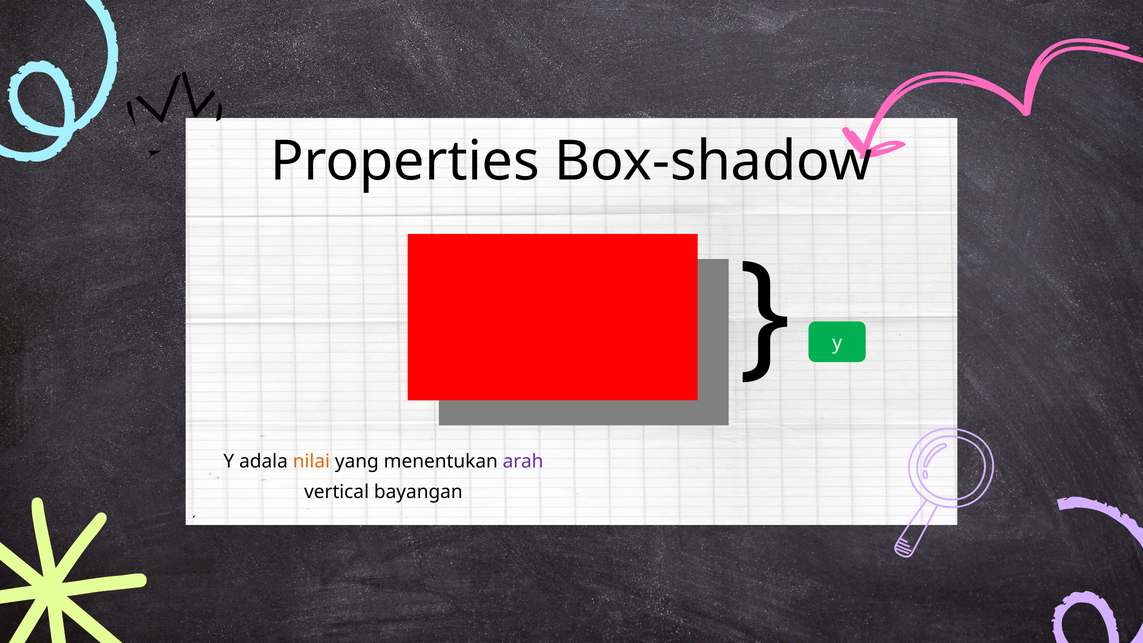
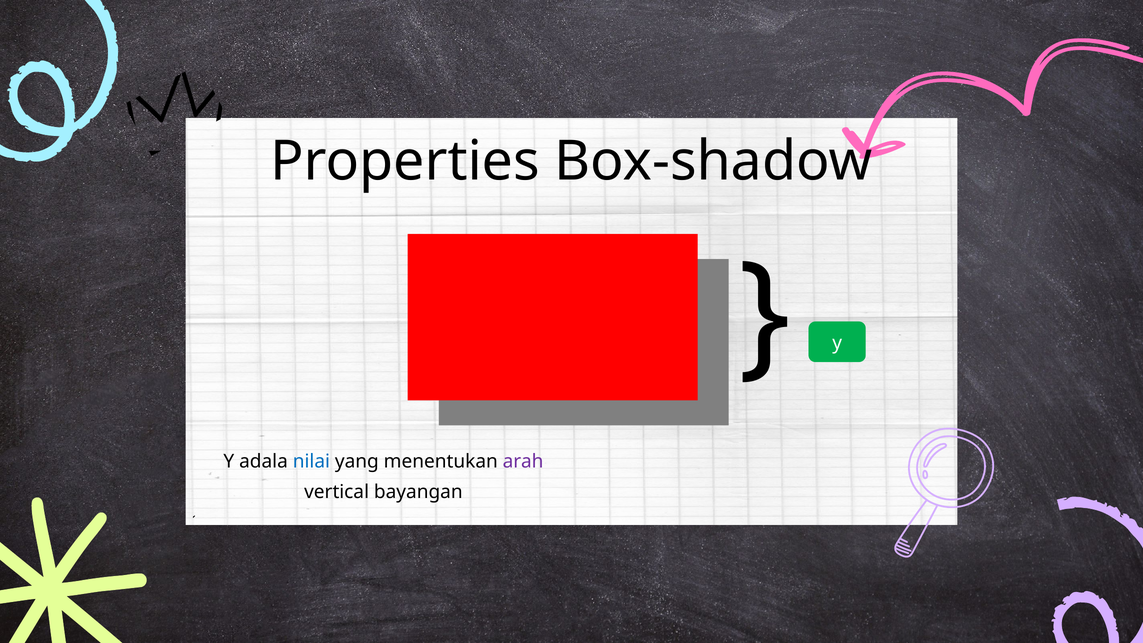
nilai colour: orange -> blue (311, 461)
